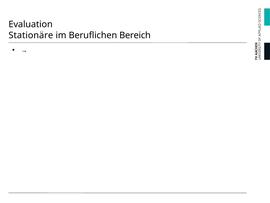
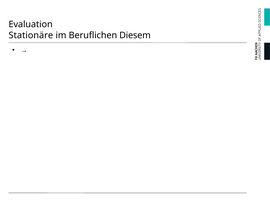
Bereich: Bereich -> Diesem (135, 35)
